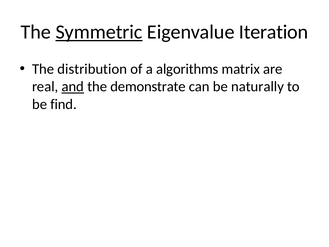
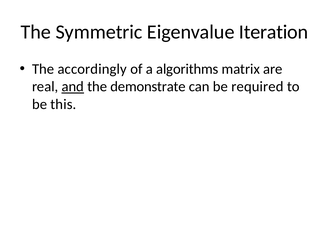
Symmetric underline: present -> none (99, 32)
distribution: distribution -> accordingly (92, 69)
naturally: naturally -> required (257, 87)
find: find -> this (63, 104)
